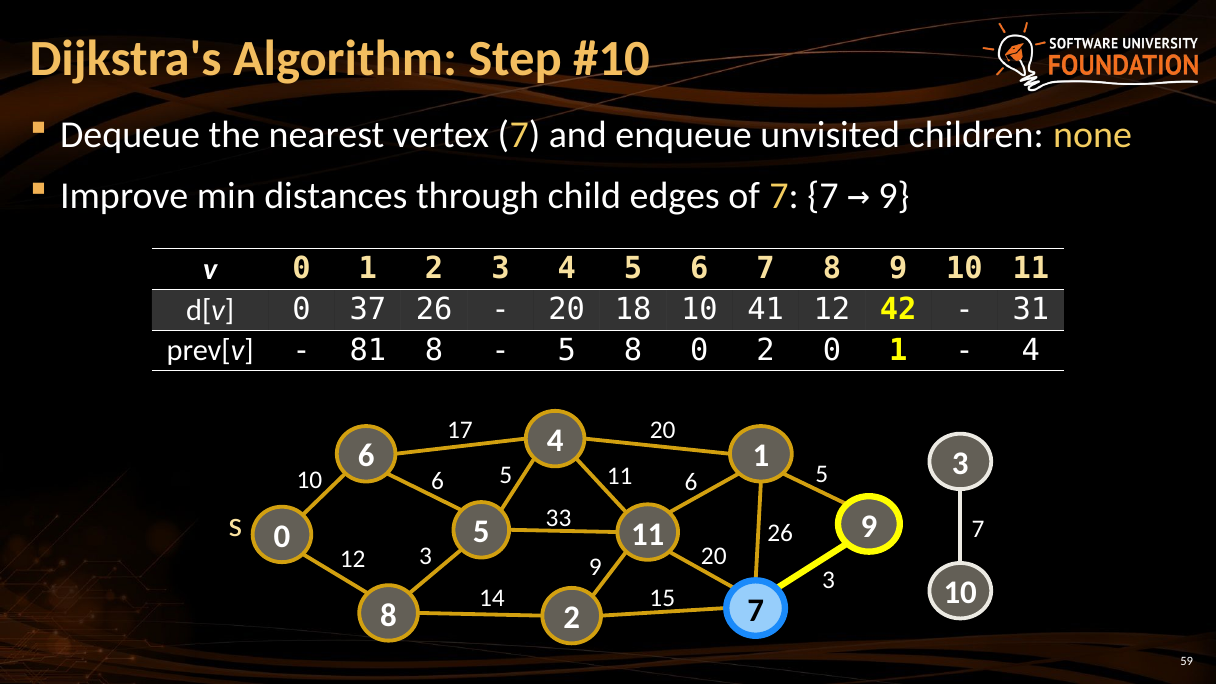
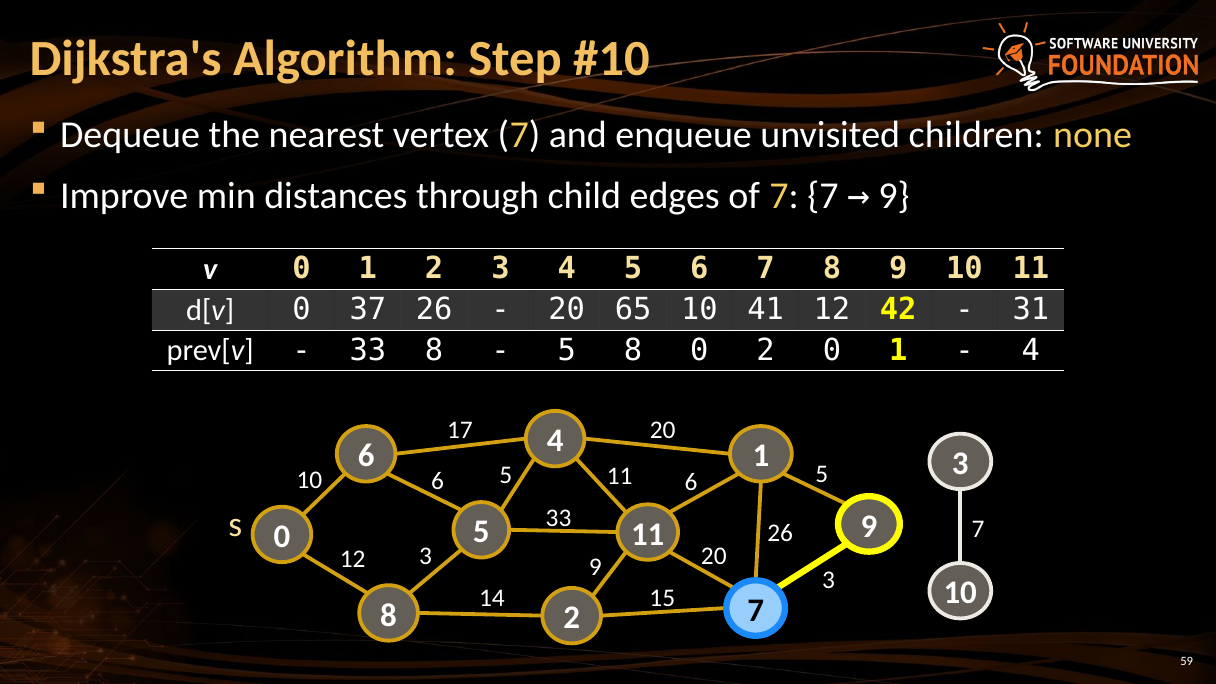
18: 18 -> 65 (633, 309)
81: 81 -> 33 (368, 350)
